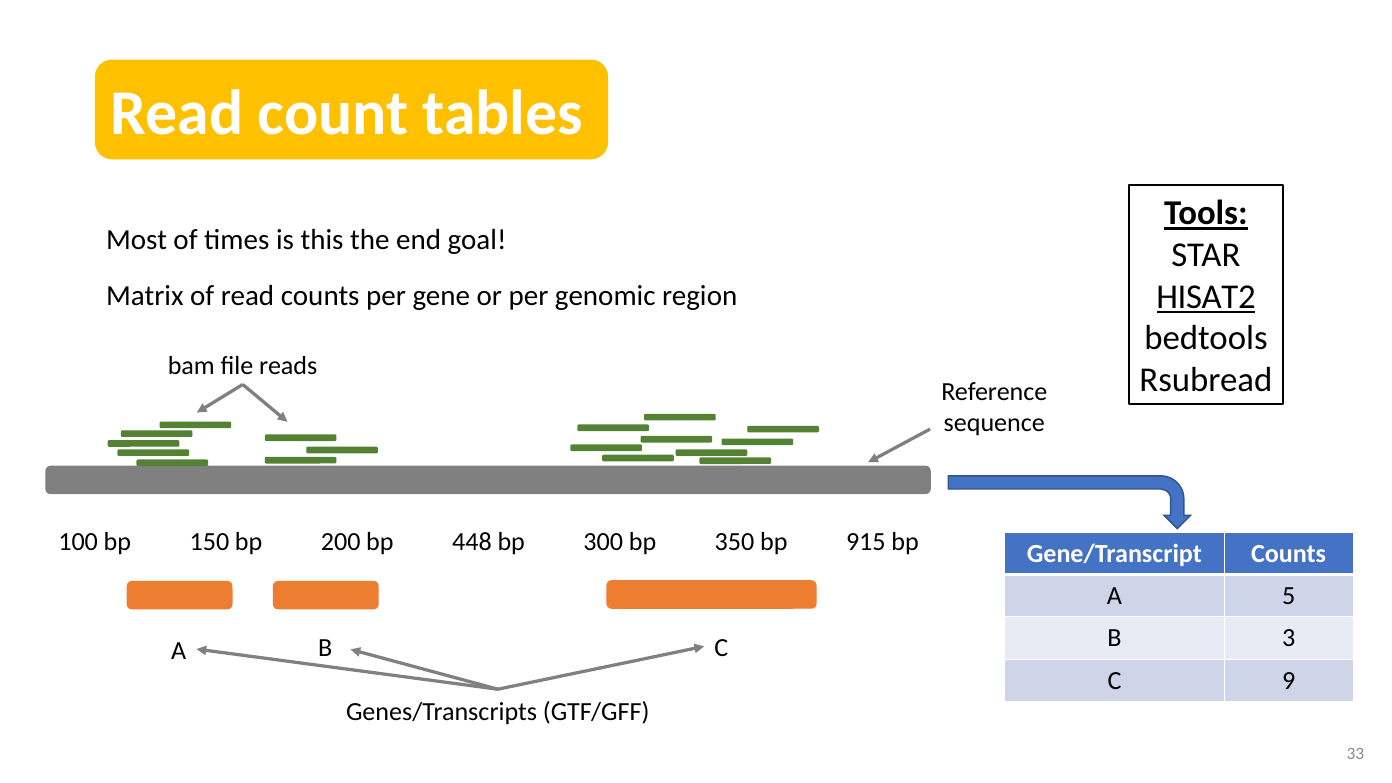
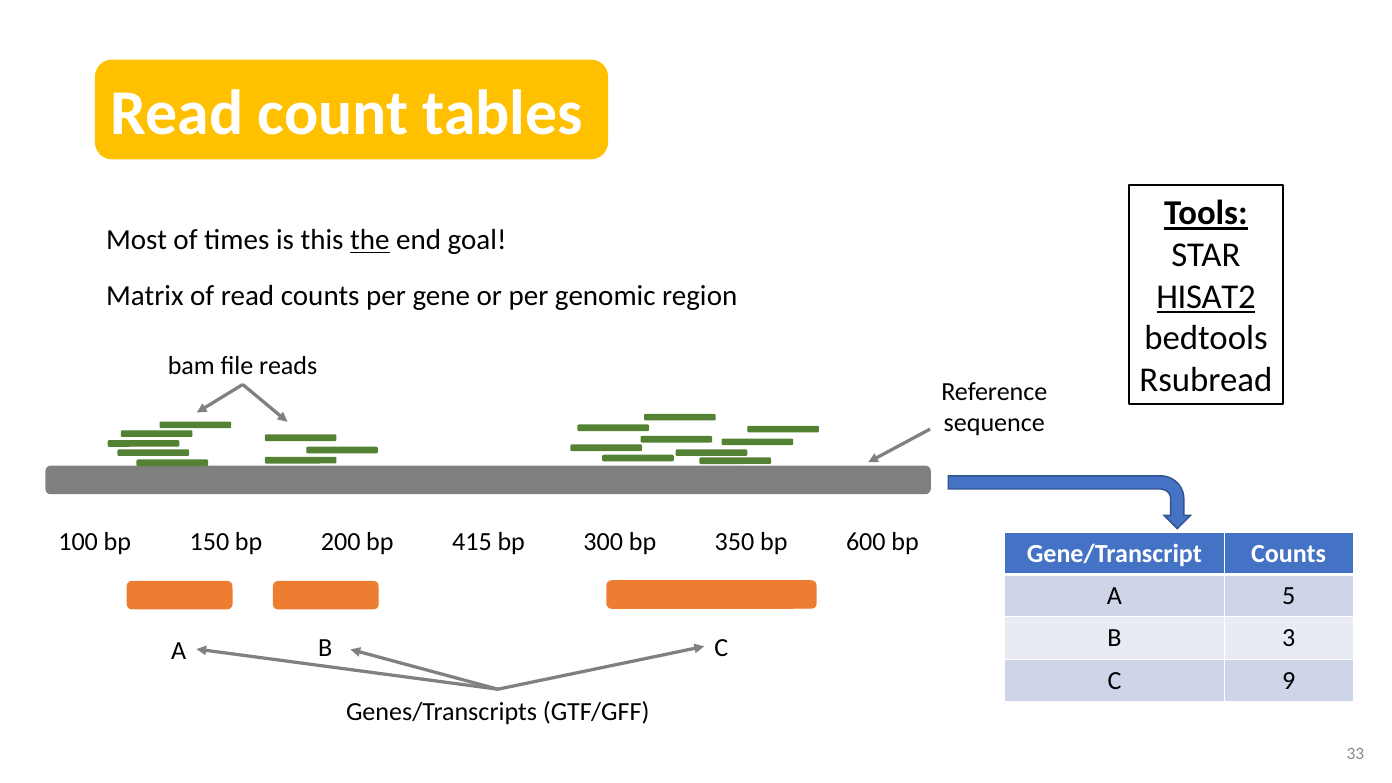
the underline: none -> present (370, 240)
448: 448 -> 415 (472, 542)
915: 915 -> 600 (866, 542)
